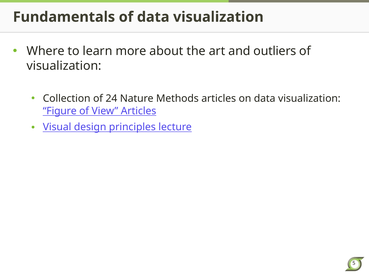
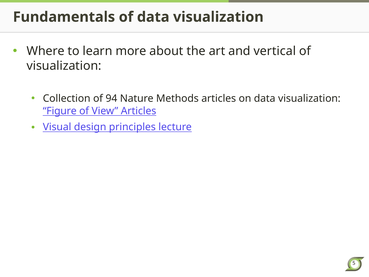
outliers: outliers -> vertical (275, 51)
24: 24 -> 94 (111, 99)
